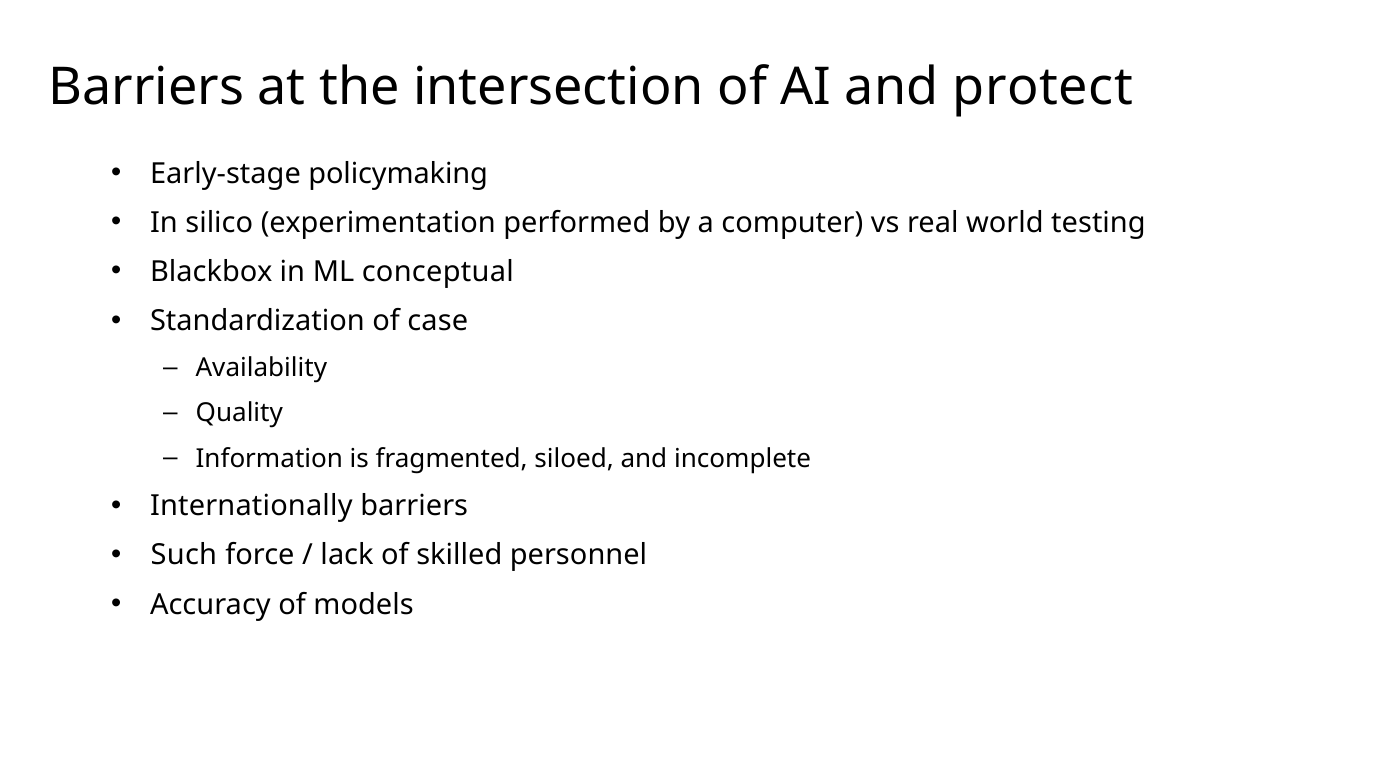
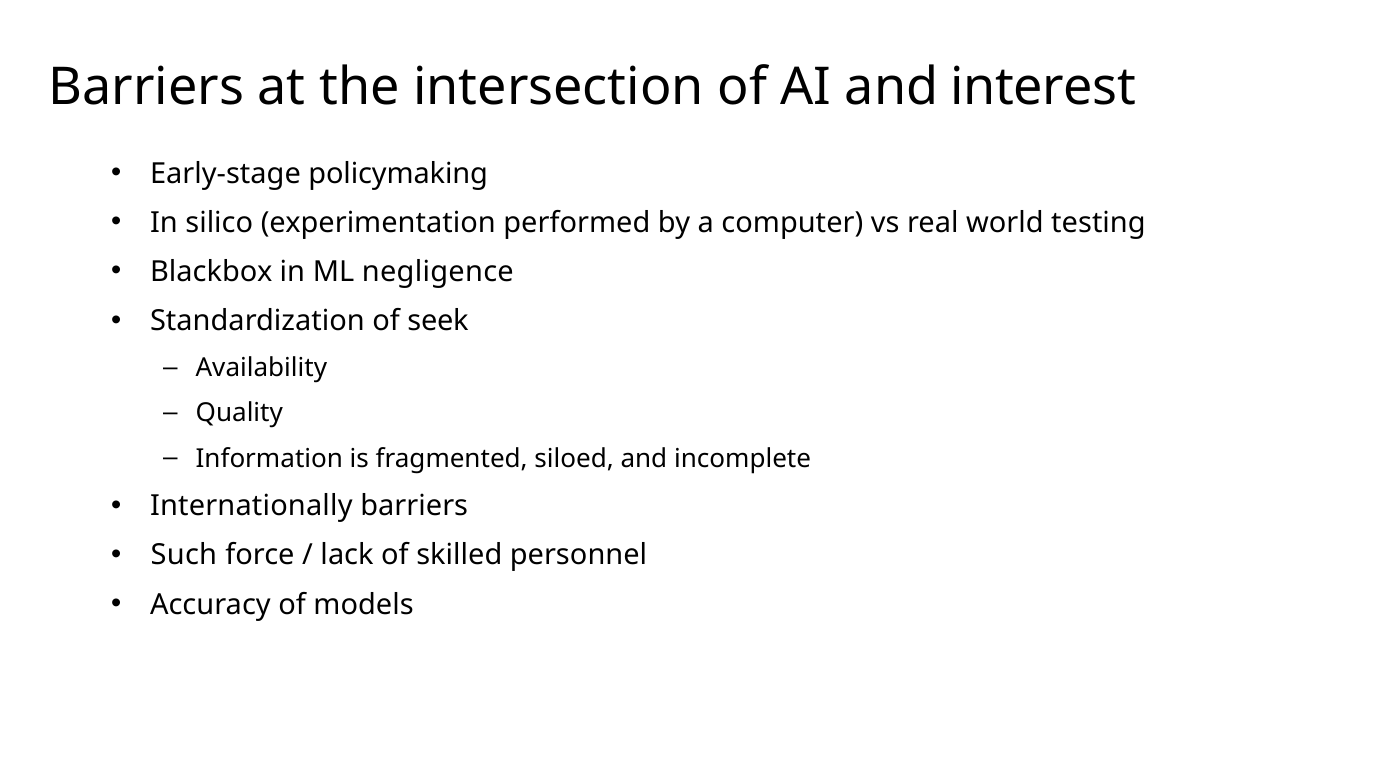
protect: protect -> interest (1043, 88)
conceptual: conceptual -> negligence (438, 272)
case: case -> seek (438, 321)
